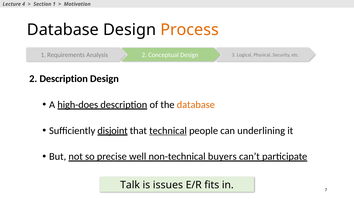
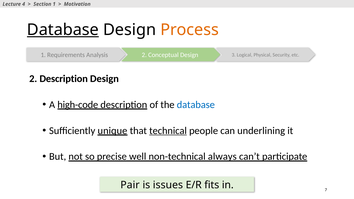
Database underline: none -> present (63, 30)
high-does: high-does -> high-code (78, 105)
database colour: orange -> blue (196, 105)
disjoint: disjoint -> unique (112, 131)
buyers: buyers -> always (222, 157)
Talk: Talk -> Pair (130, 185)
